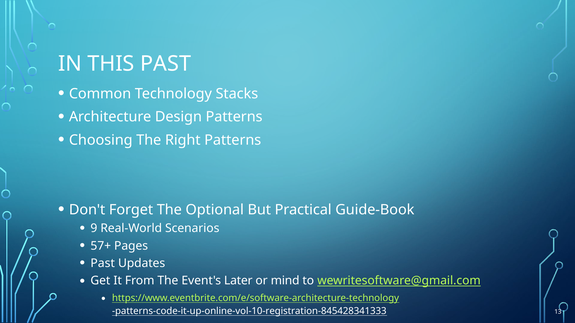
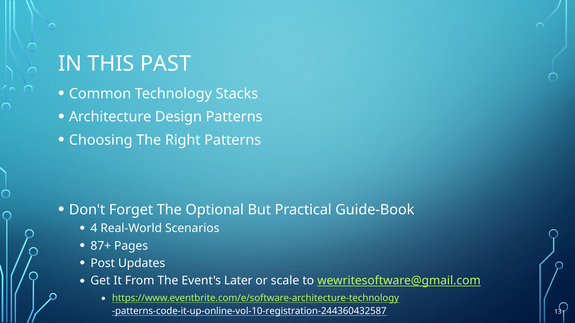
9: 9 -> 4 (94, 229)
57+: 57+ -> 87+ (101, 246)
Past: Past -> Post (103, 263)
mind: mind -> scale (285, 281)
patterns-code-it-up-online-vol-10-registration-845428341333: patterns-code-it-up-online-vol-10-registration-845428341333 -> patterns-code-it-up-online-vol-10-registration-244360432587 (249, 312)
